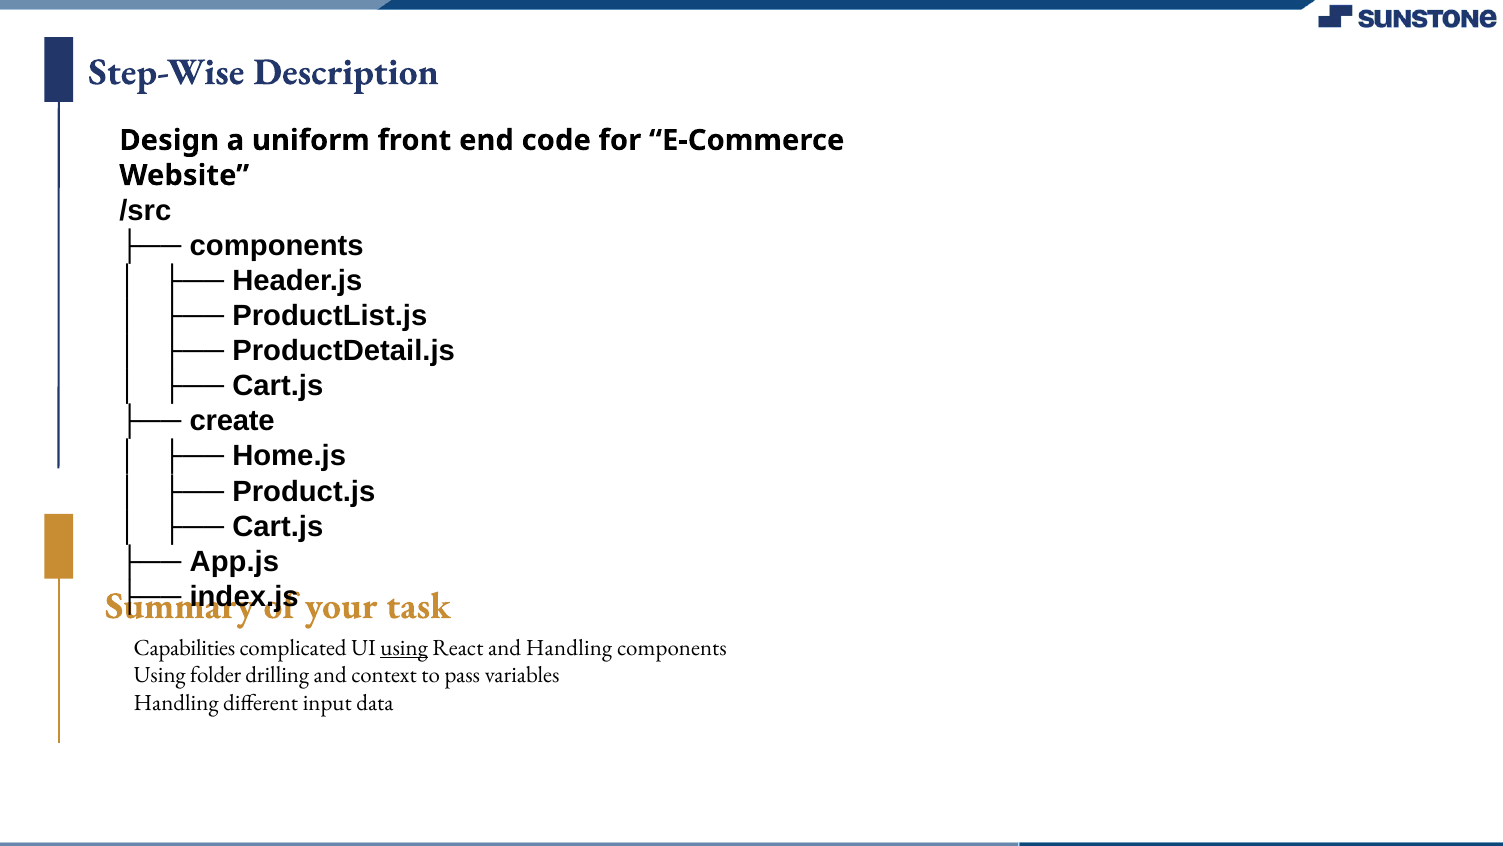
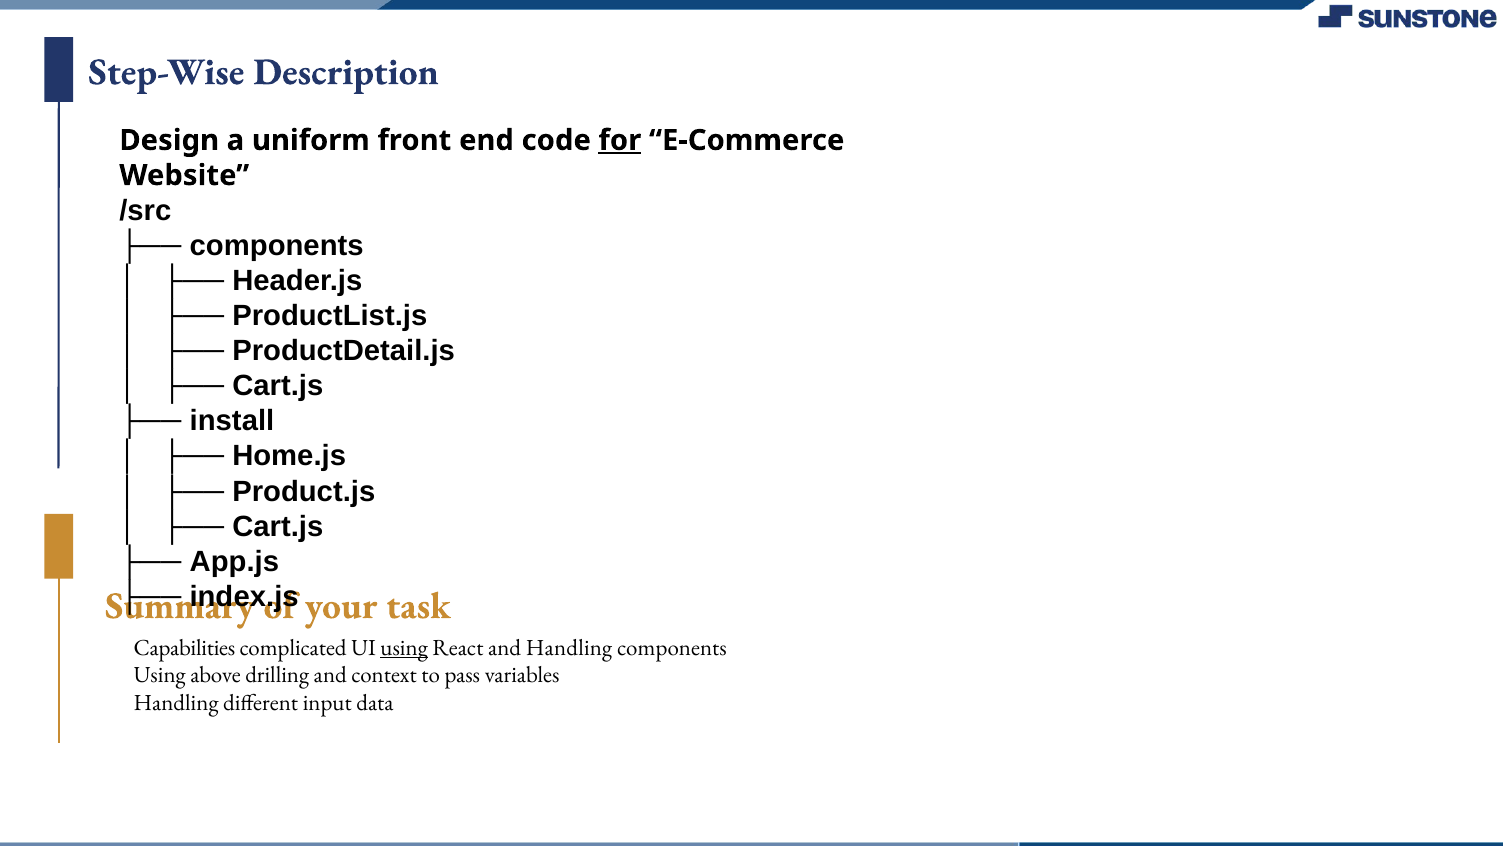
for underline: none -> present (620, 140)
create: create -> install (232, 421)
folder: folder -> above (216, 675)
